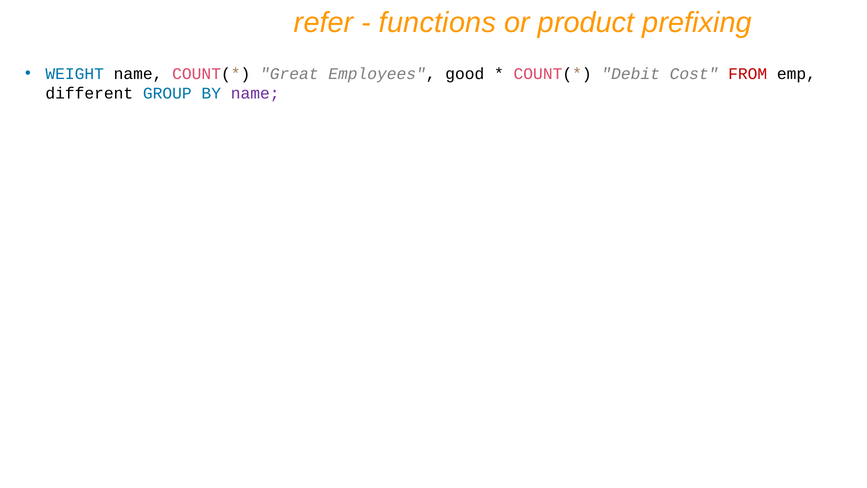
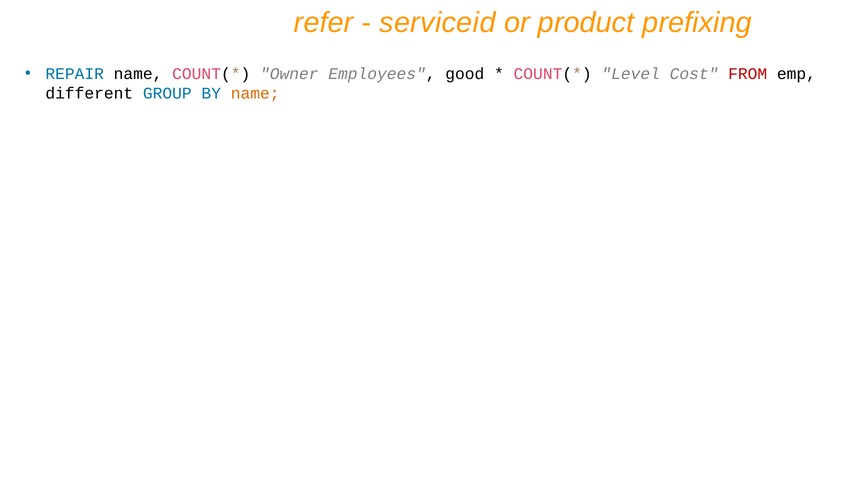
functions: functions -> serviceid (437, 23)
WEIGHT: WEIGHT -> REPAIR (75, 74)
Great: Great -> Owner (289, 74)
Debit: Debit -> Level (631, 74)
name colour: purple -> orange (255, 93)
